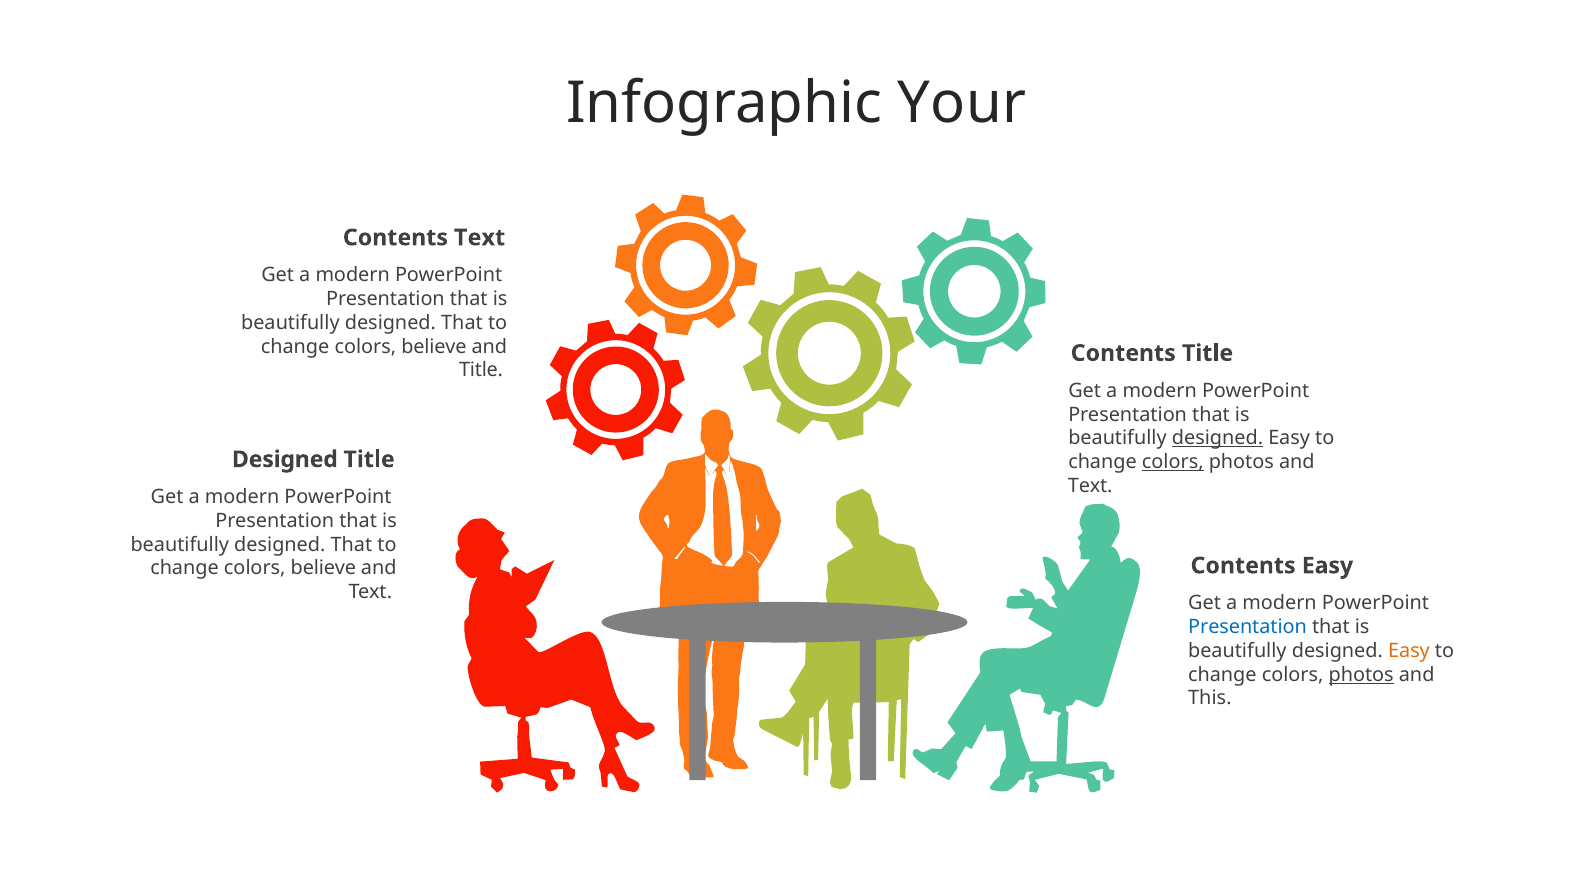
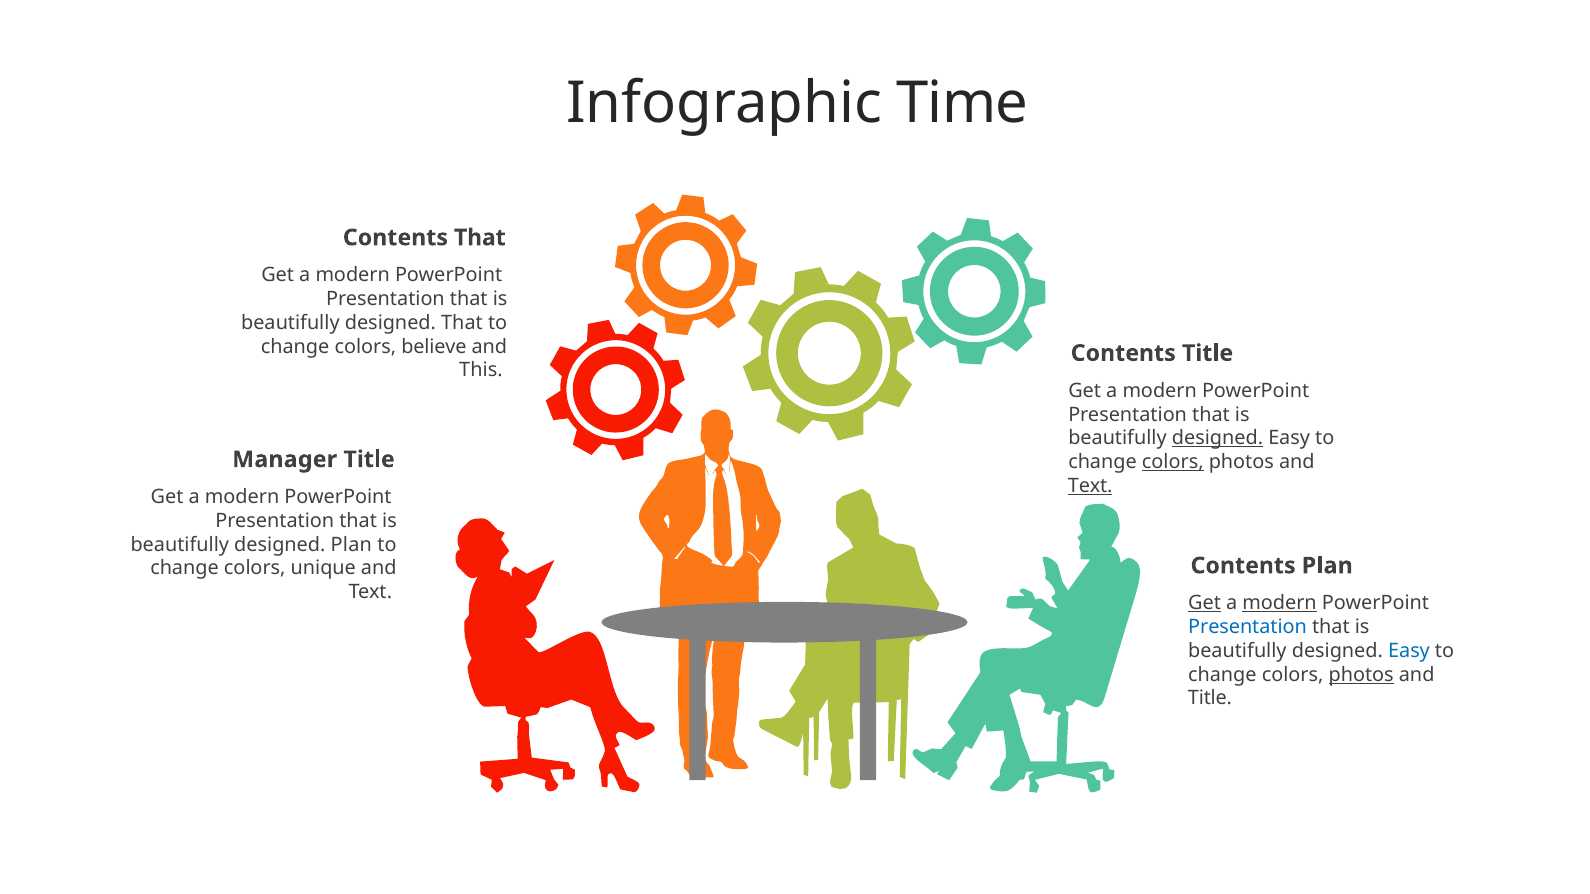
Your: Your -> Time (962, 103)
Contents Text: Text -> That (480, 238)
Title: Title -> This (481, 371)
Designed: Designed -> Manager (285, 460)
Text underline: none -> present (1090, 486)
That: That -> Plan (351, 545)
Contents Easy: Easy -> Plan (1327, 566)
believe: believe -> unique (323, 569)
Get underline: none -> present (1205, 603)
modern underline: none -> present (1280, 603)
Easy colour: orange -> blue (1409, 651)
This: This -> Title (1210, 699)
